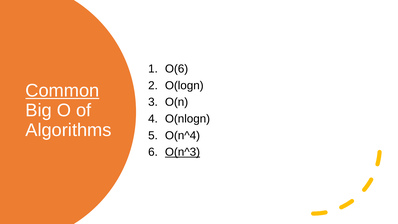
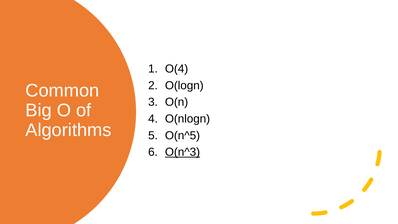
O(6: O(6 -> O(4 (177, 69)
Common underline: present -> none (62, 91)
O(n^4: O(n^4 -> O(n^5 (182, 135)
